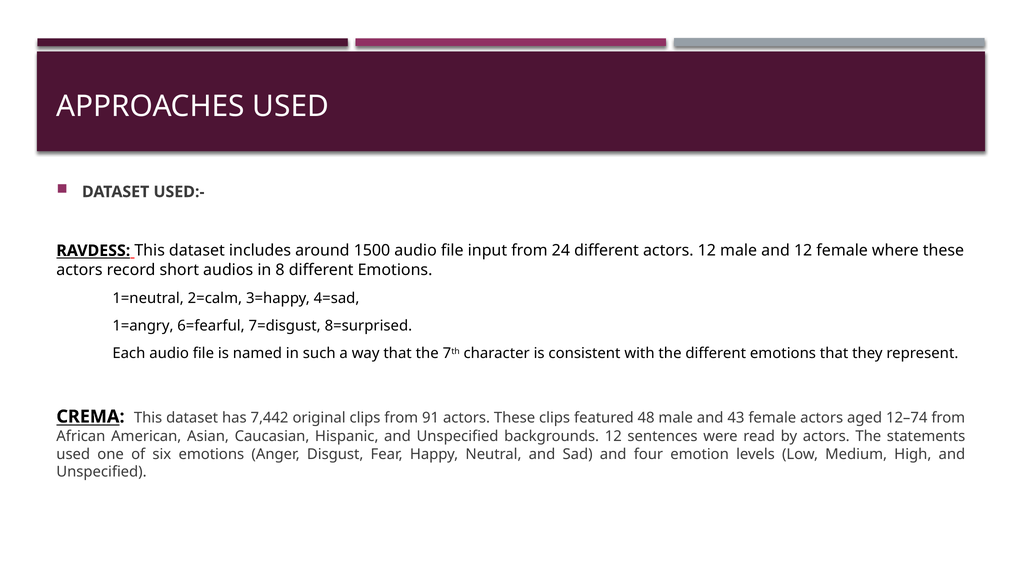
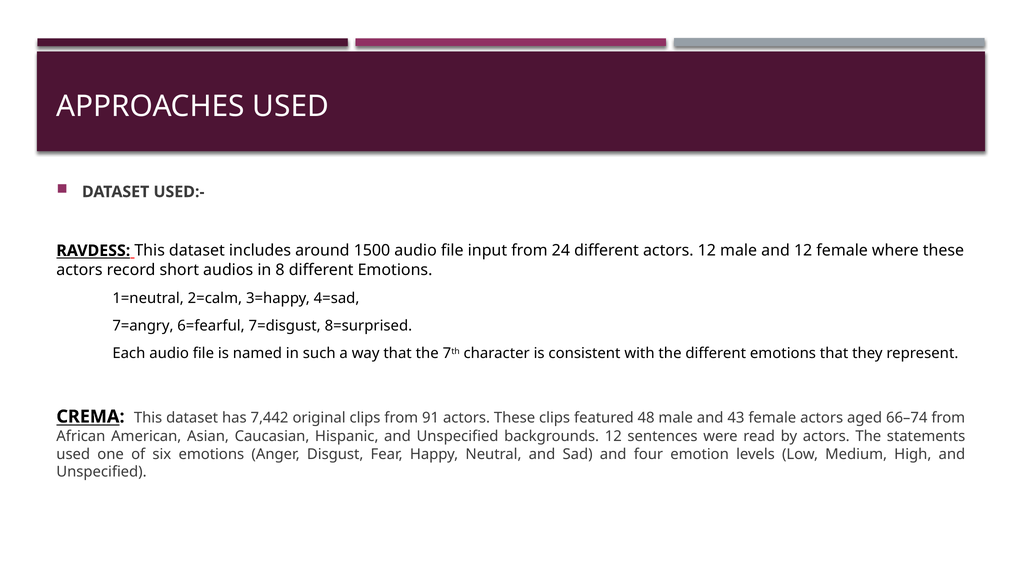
1=angry: 1=angry -> 7=angry (143, 326)
12–74: 12–74 -> 66–74 (907, 418)
